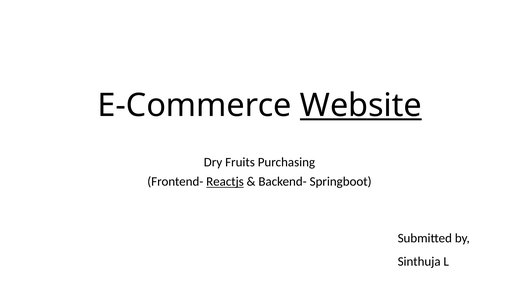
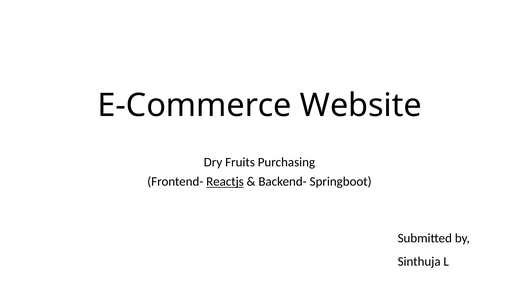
Website underline: present -> none (361, 105)
